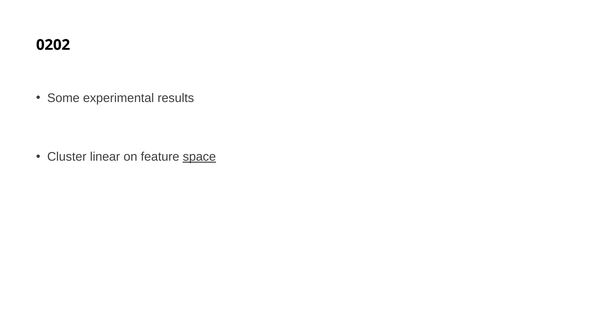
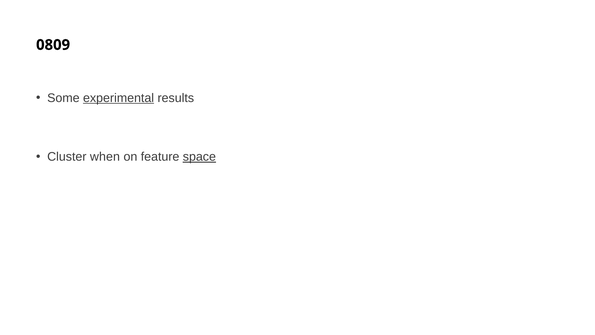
0202: 0202 -> 0809 (53, 45)
experimental underline: none -> present (119, 98)
linear: linear -> when (105, 157)
